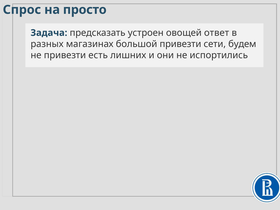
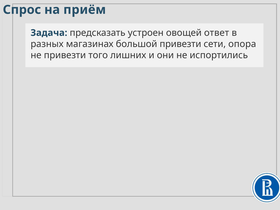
просто: просто -> приём (85, 10)
будем: будем -> опора (242, 44)
есть: есть -> того (98, 55)
